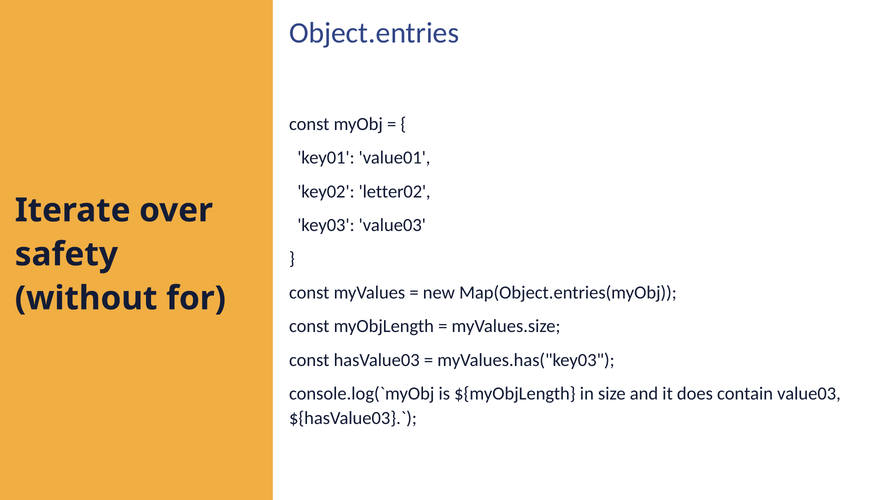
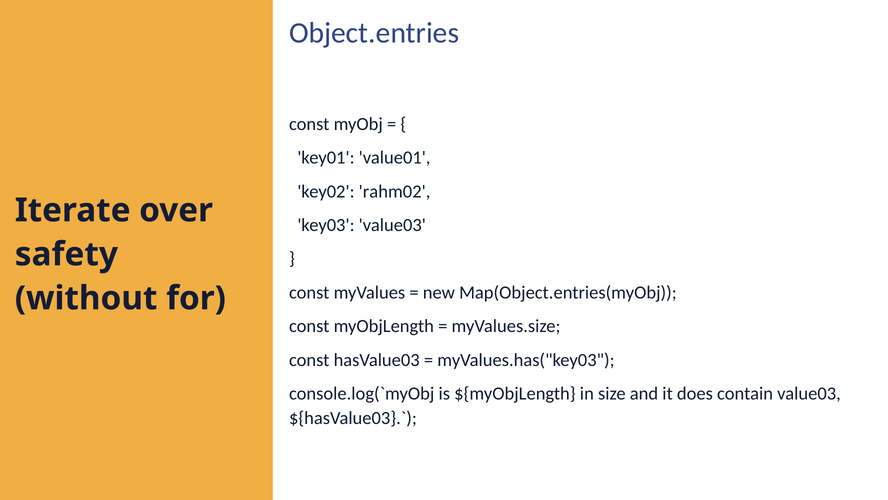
letter02: letter02 -> rahm02 (395, 191)
